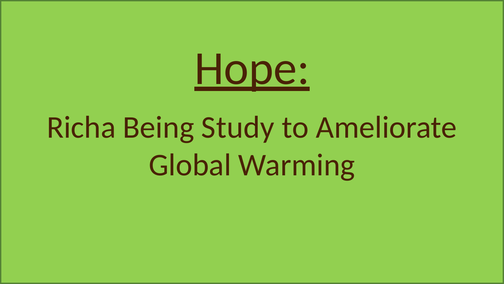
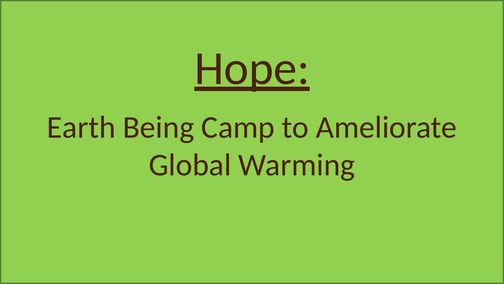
Richa: Richa -> Earth (81, 127)
Study: Study -> Camp (238, 127)
